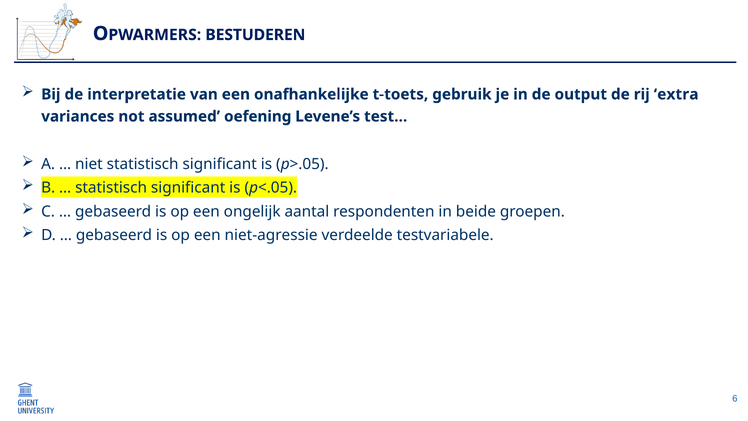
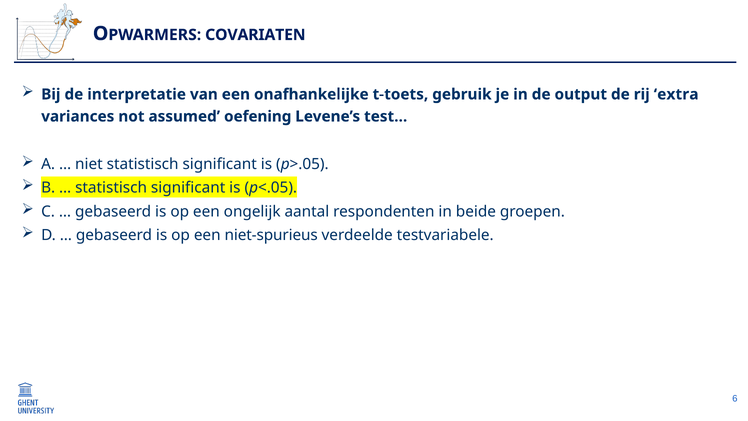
BESTUDEREN: BESTUDEREN -> COVARIATEN (255, 35)
niet-agressie: niet-agressie -> niet-spurieus (271, 235)
